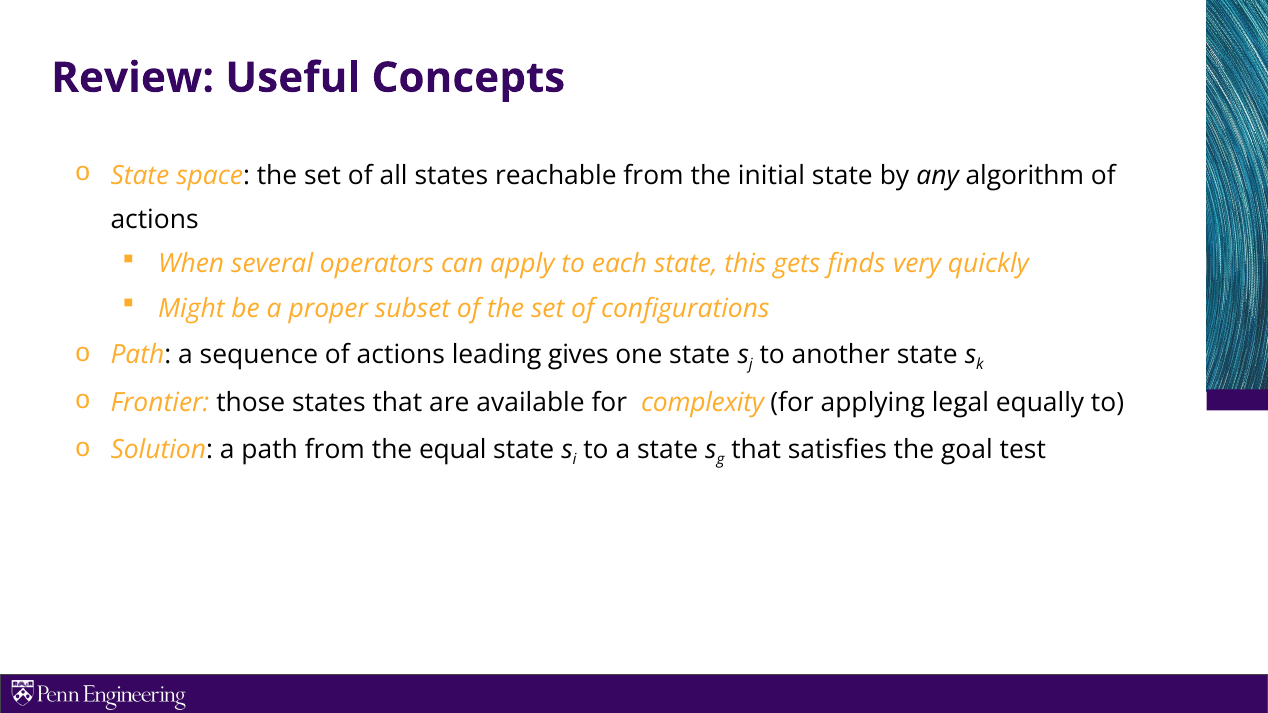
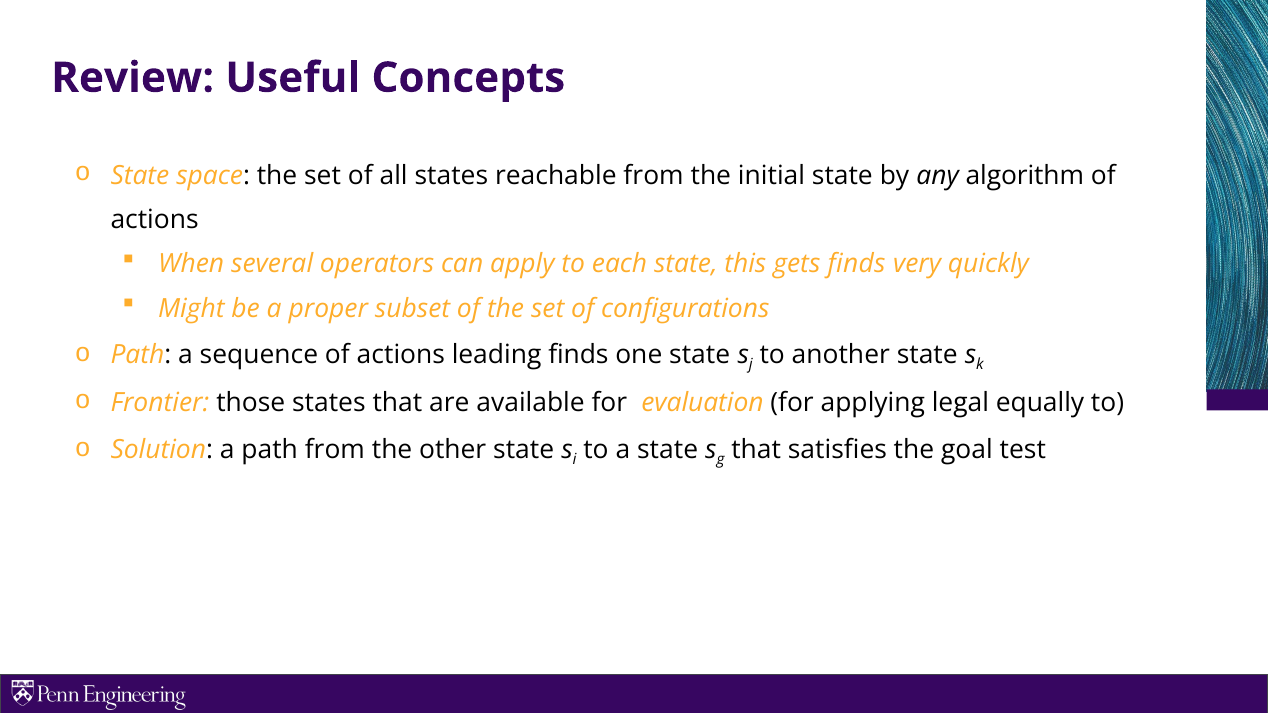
leading gives: gives -> finds (578, 355)
complexity: complexity -> evaluation (702, 403)
equal: equal -> other (453, 449)
